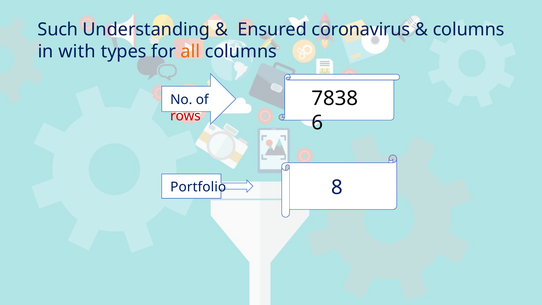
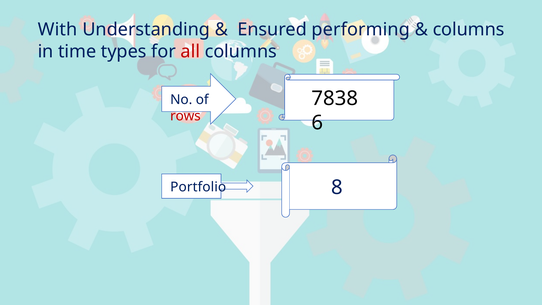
Such: Such -> With (58, 30)
coronavirus: coronavirus -> performing (361, 30)
with: with -> time (77, 51)
all colour: orange -> red (190, 51)
